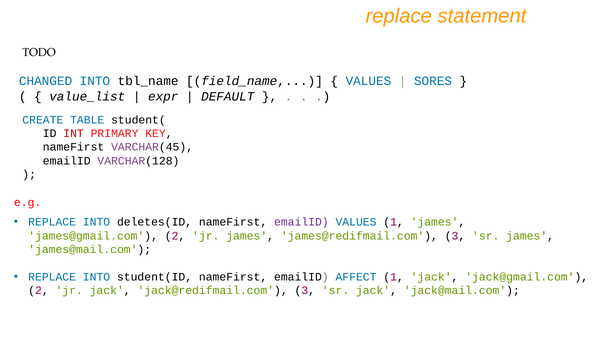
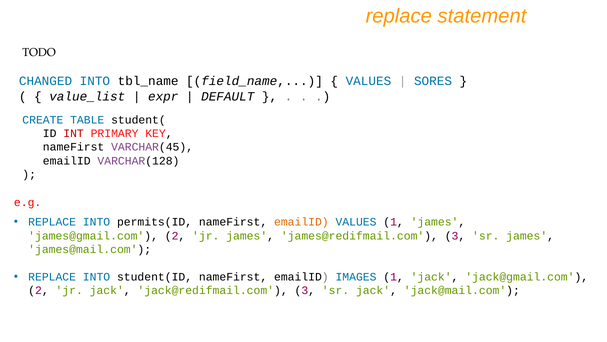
deletes(ID: deletes(ID -> permits(ID (155, 222)
emailID colour: purple -> orange (301, 222)
AFFECT: AFFECT -> IMAGES (356, 276)
